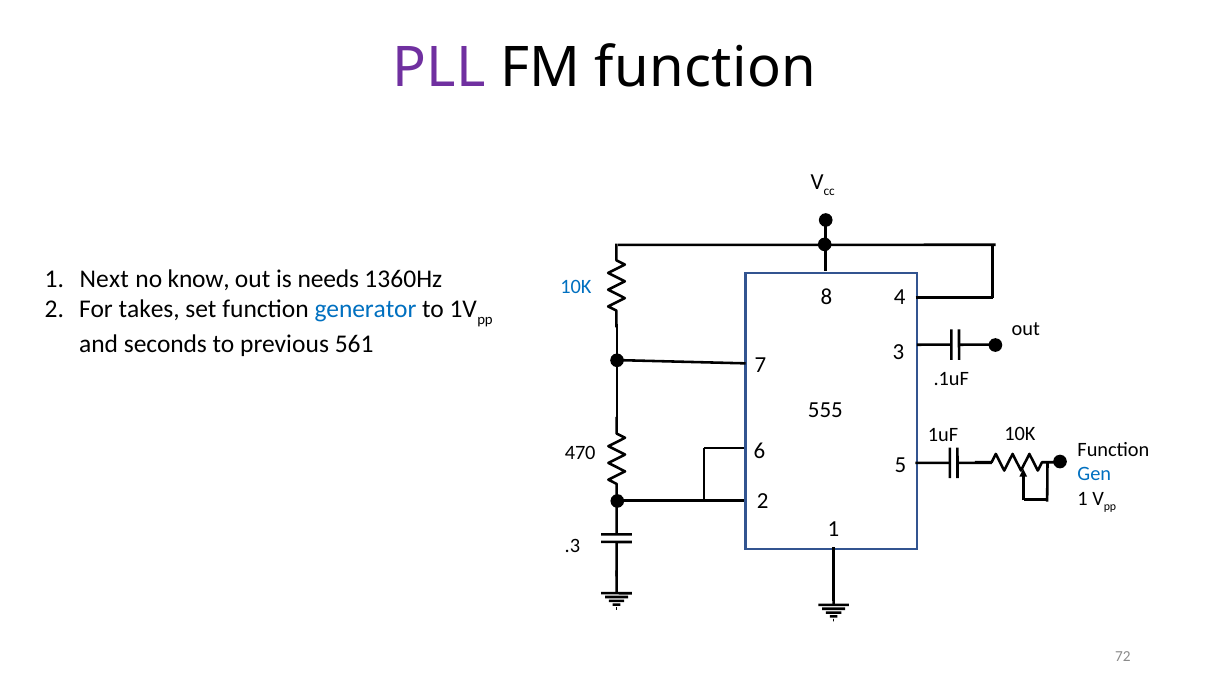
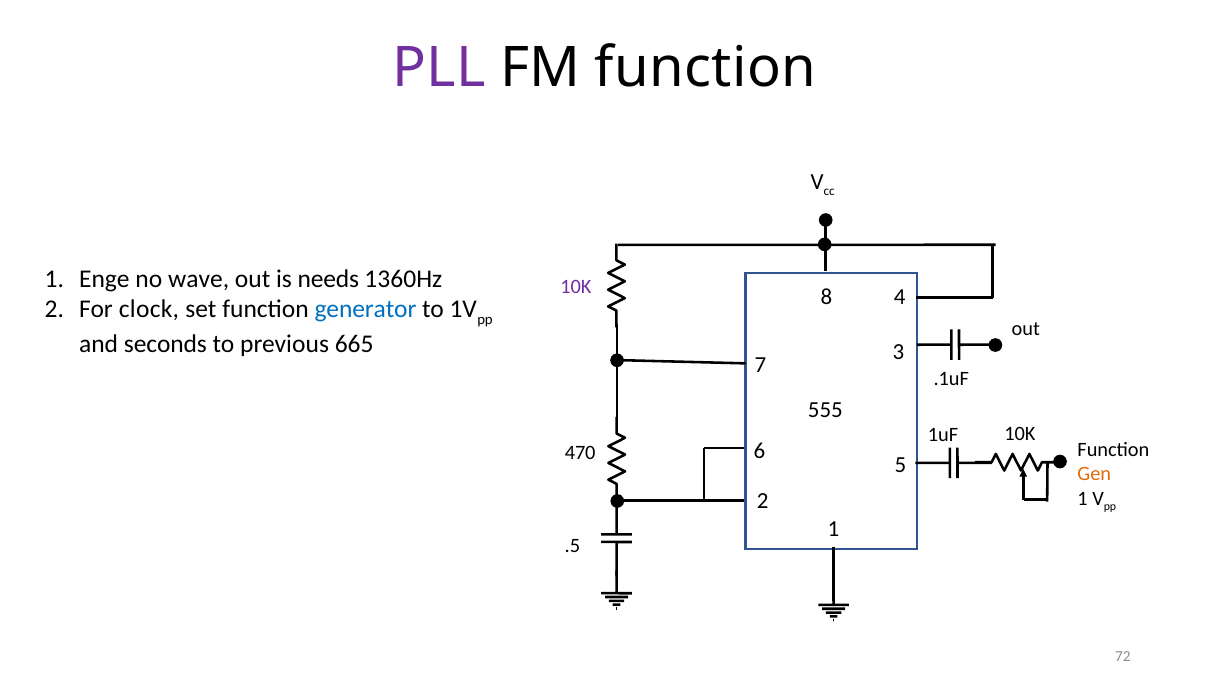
Next: Next -> Enge (104, 279)
know: know -> wave (199, 279)
10K colour: blue -> purple (576, 286)
takes: takes -> clock (149, 310)
561: 561 -> 665 (354, 345)
Gen colour: blue -> orange (1094, 474)
.3: .3 -> .5 (572, 546)
